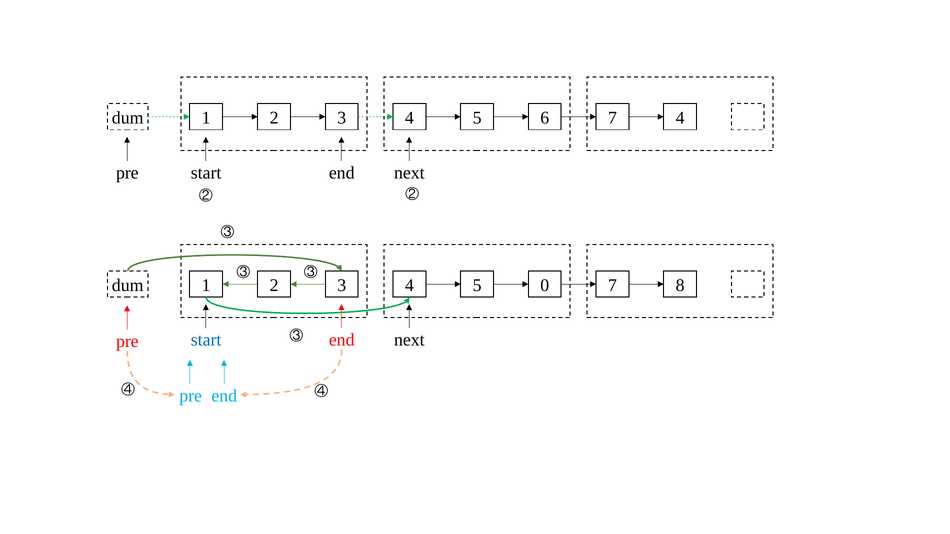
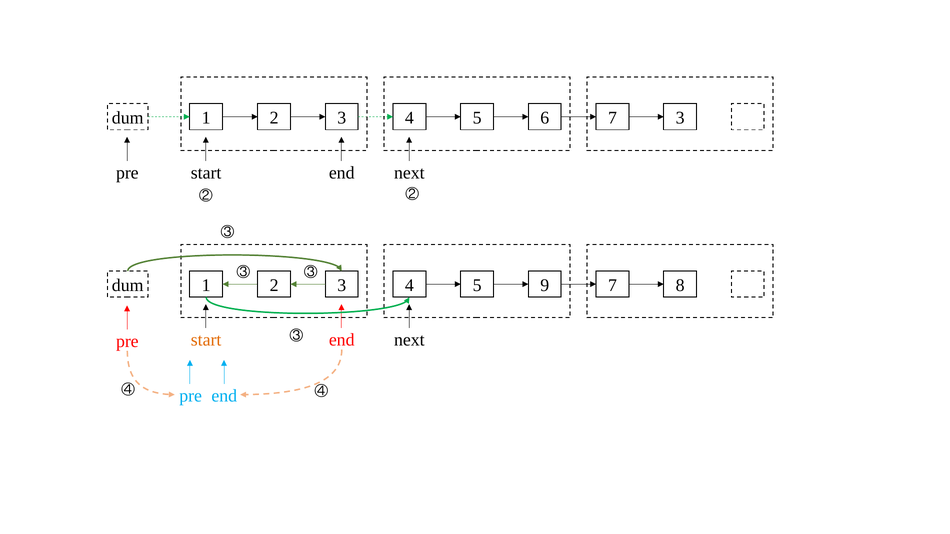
7 4: 4 -> 3 (680, 118)
0: 0 -> 9 (545, 286)
start colour: blue -> orange (206, 340)
